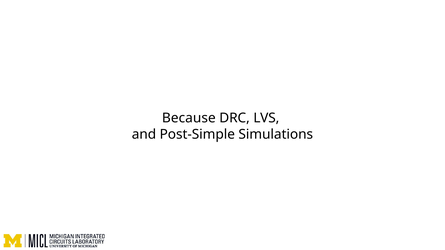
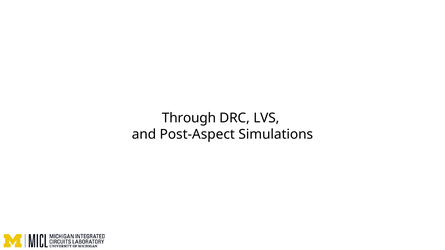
Because: Because -> Through (189, 118)
Post-Simple: Post-Simple -> Post-Aspect (197, 135)
